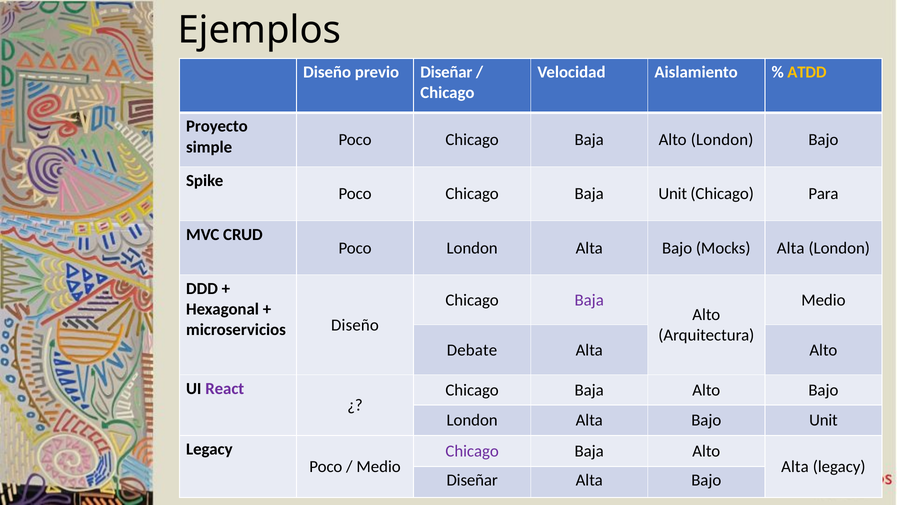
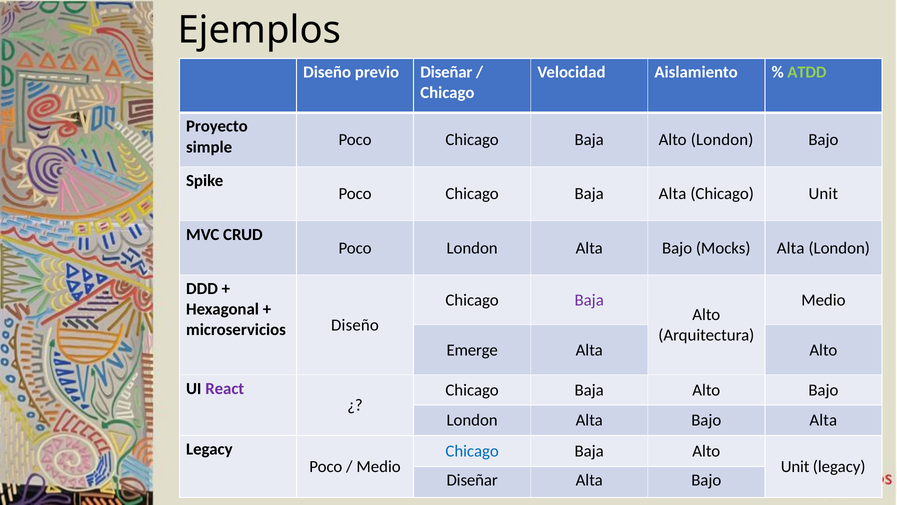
ATDD colour: yellow -> light green (807, 72)
Baja Unit: Unit -> Alta (673, 194)
Chicago Para: Para -> Unit (823, 194)
Debate: Debate -> Emerge (472, 350)
Bajo Unit: Unit -> Alta (823, 420)
Chicago colour: purple -> blue (472, 451)
Alta: Alta -> Unit (795, 466)
